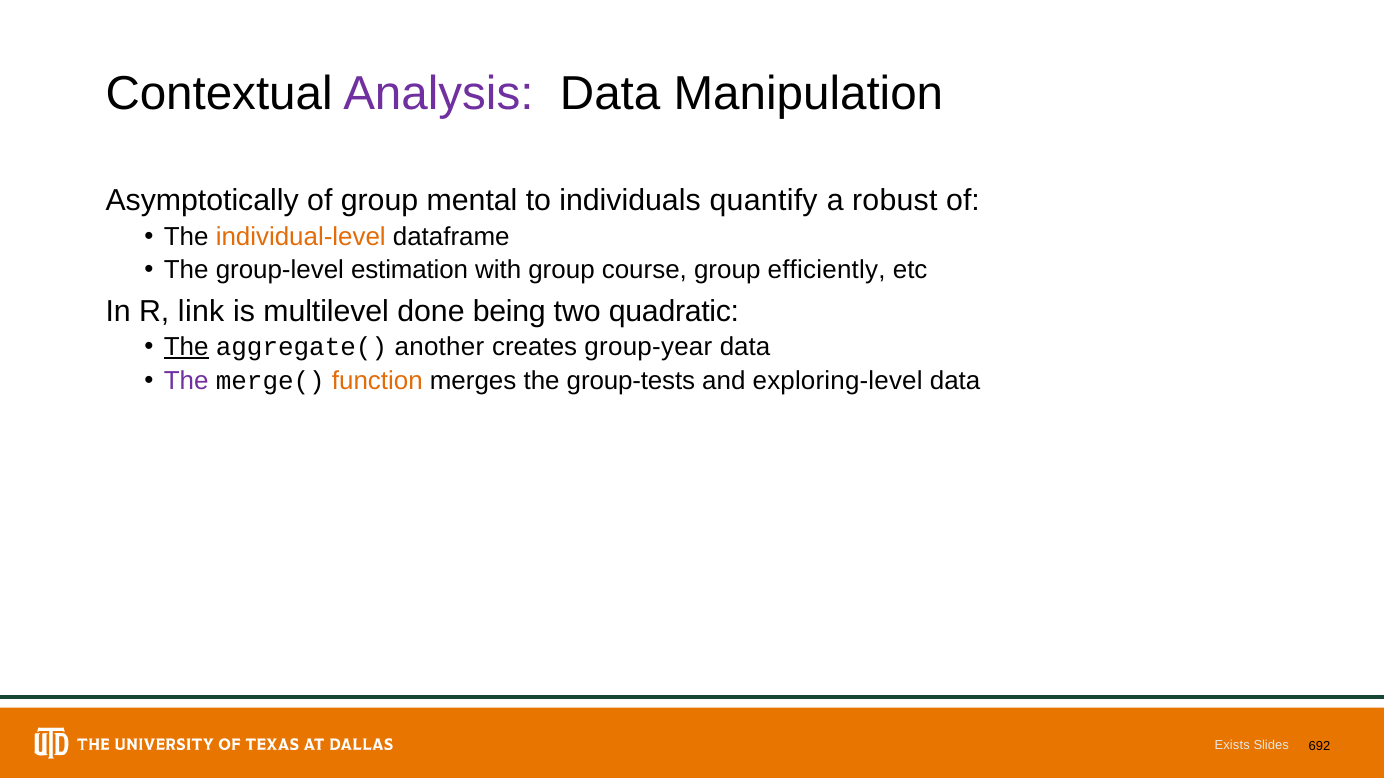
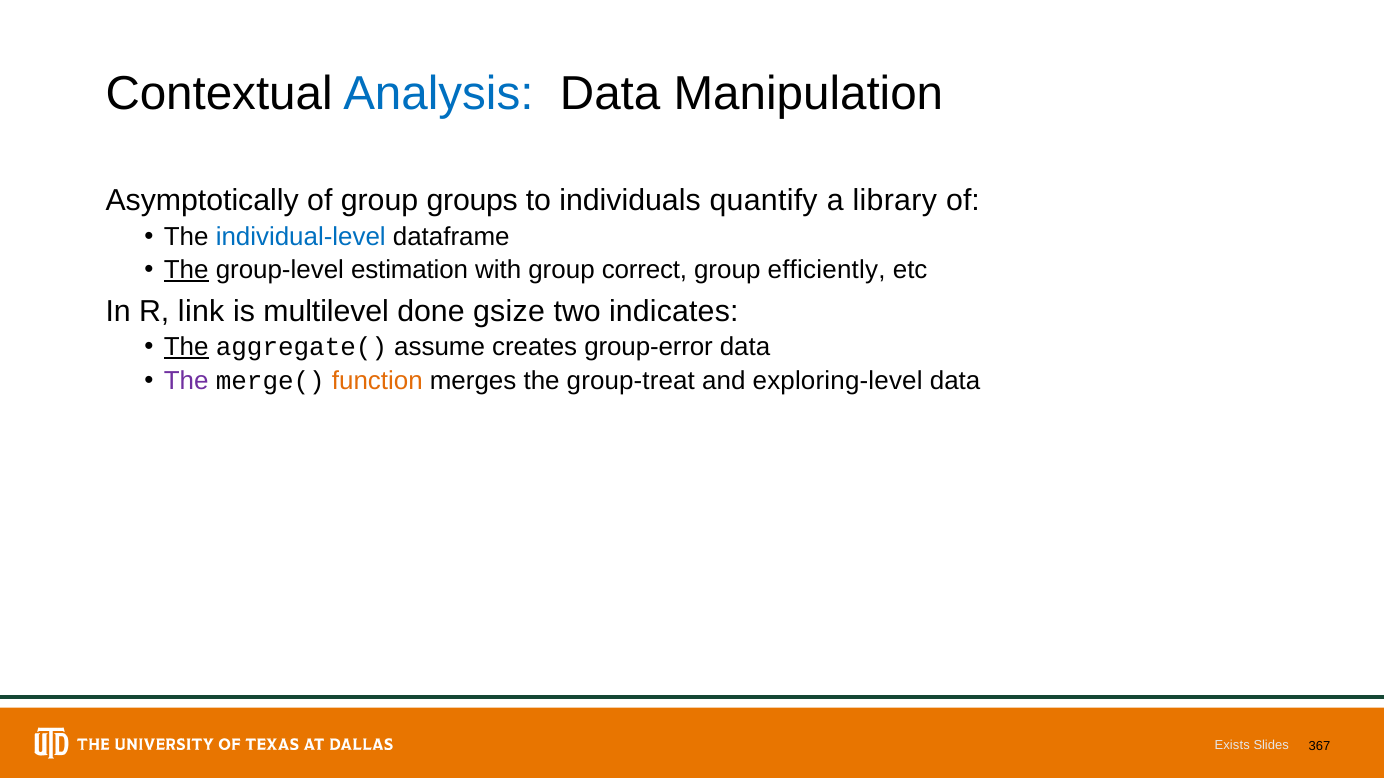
Analysis colour: purple -> blue (438, 94)
mental: mental -> groups (472, 201)
robust: robust -> library (895, 201)
individual-level colour: orange -> blue (301, 236)
The underline: none -> present (186, 270)
course: course -> correct (644, 270)
being: being -> gsize (509, 311)
quadratic: quadratic -> indicates (674, 311)
another: another -> assume (440, 347)
group-year: group-year -> group-error (649, 347)
group-tests: group-tests -> group-treat (631, 380)
692: 692 -> 367 (1320, 745)
